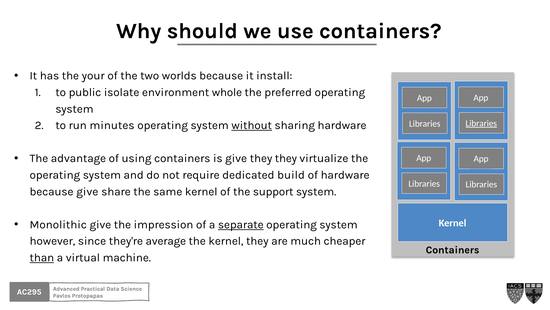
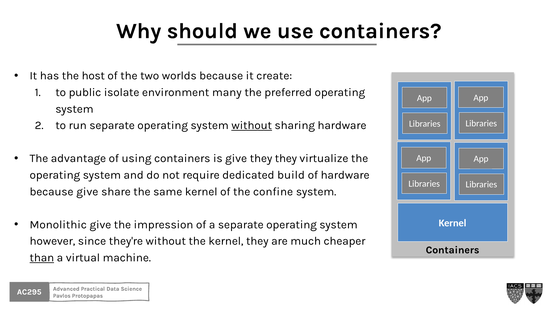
your: your -> host (93, 76)
install: install -> create (274, 76)
whole: whole -> many (227, 92)
Libraries underline: present -> none (481, 123)
run minutes: minutes -> separate (112, 125)
support: support -> confine (273, 191)
separate underline: present -> none (241, 224)
they're average: average -> without (166, 241)
